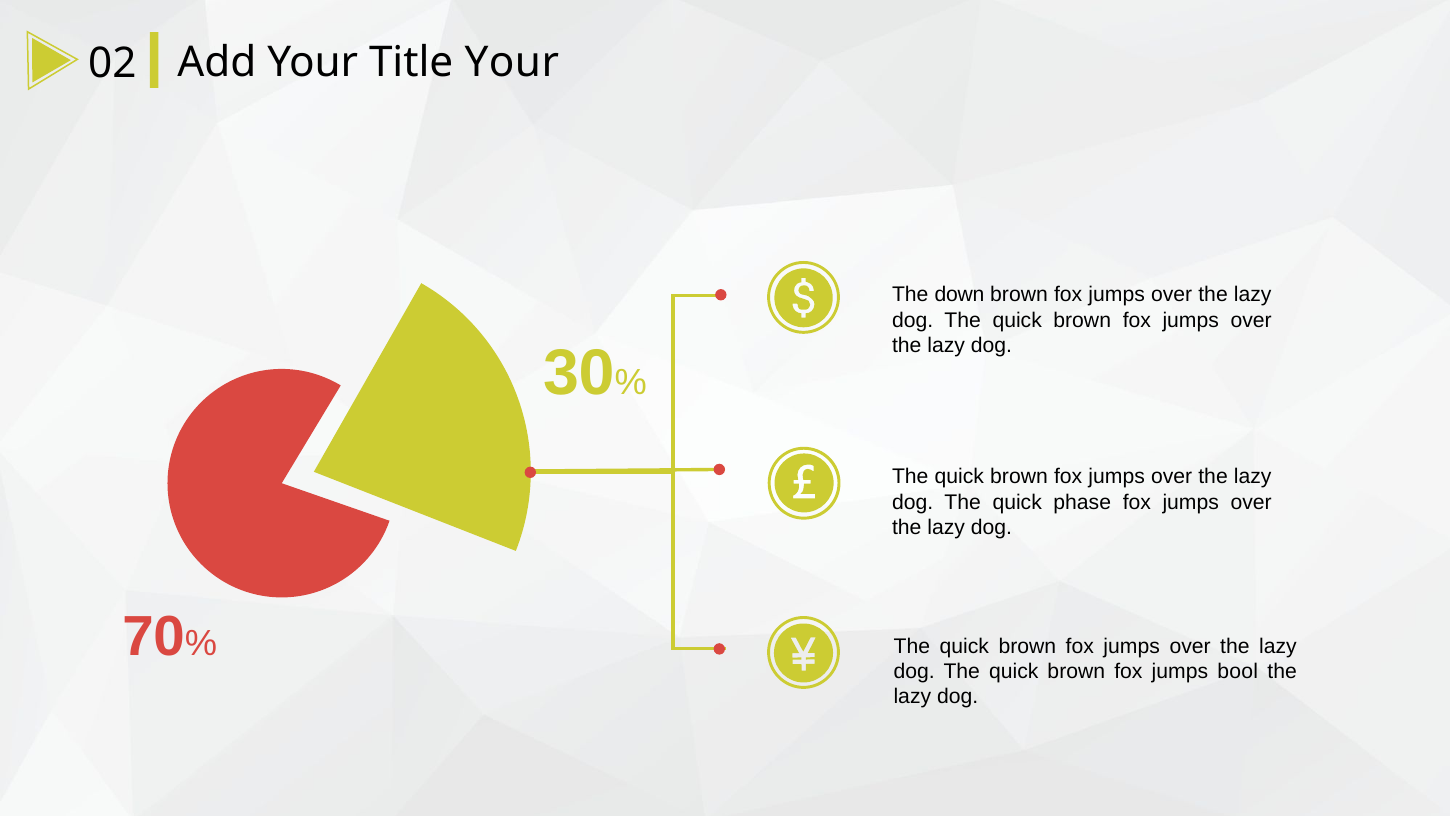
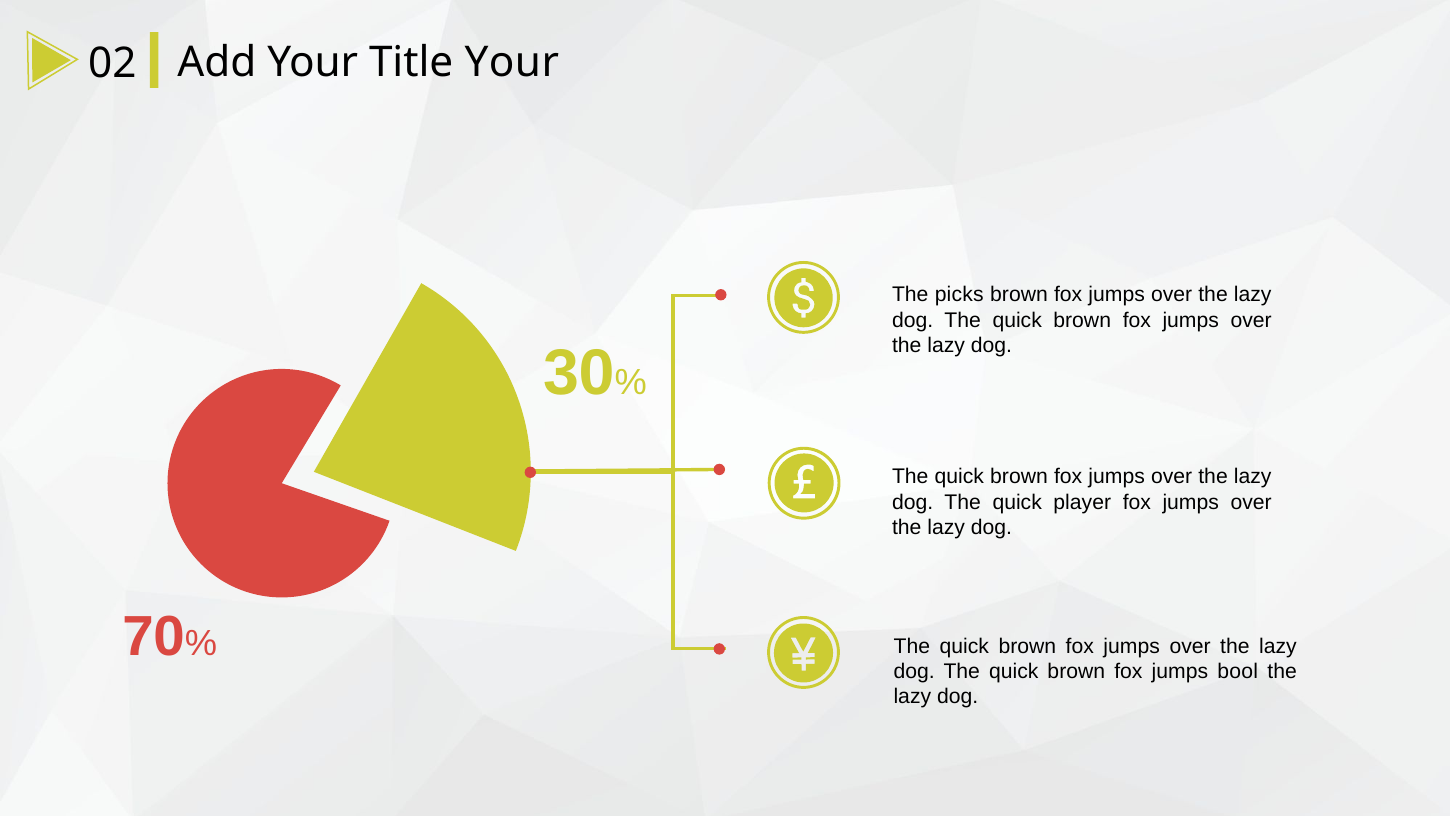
down: down -> picks (959, 295)
phase: phase -> player (1082, 502)
